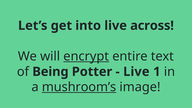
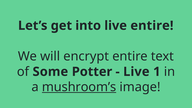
live across: across -> entire (152, 26)
encrypt underline: present -> none (86, 56)
Being: Being -> Some (50, 72)
